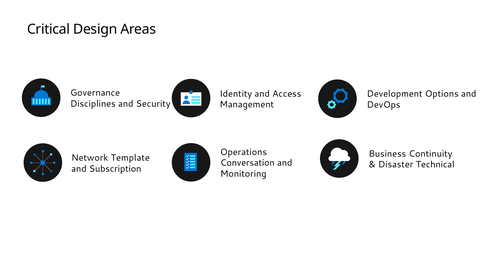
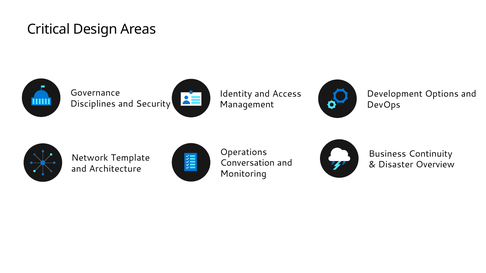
Technical: Technical -> Overview (435, 165)
Subscription: Subscription -> Architecture (115, 169)
